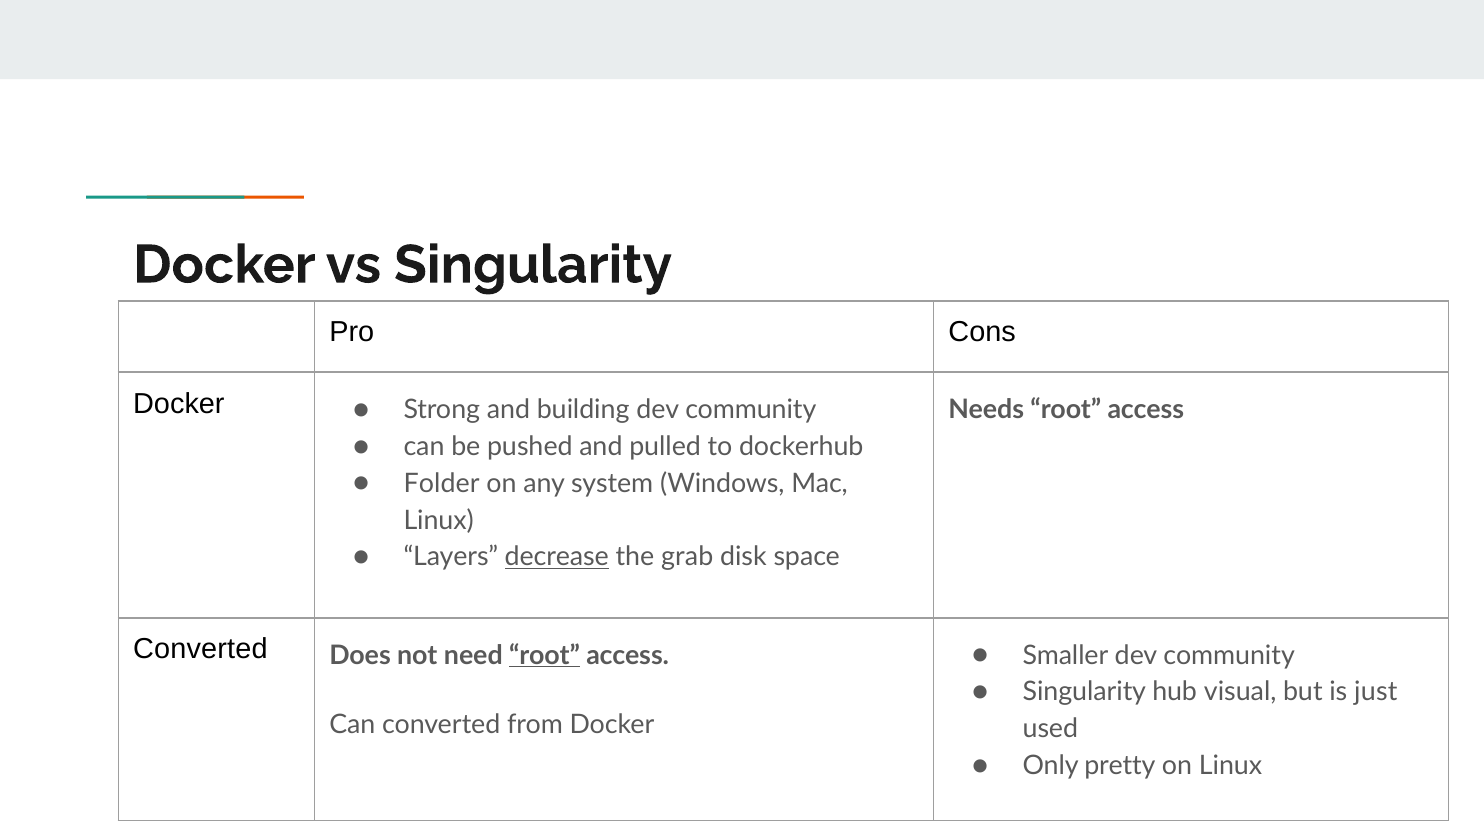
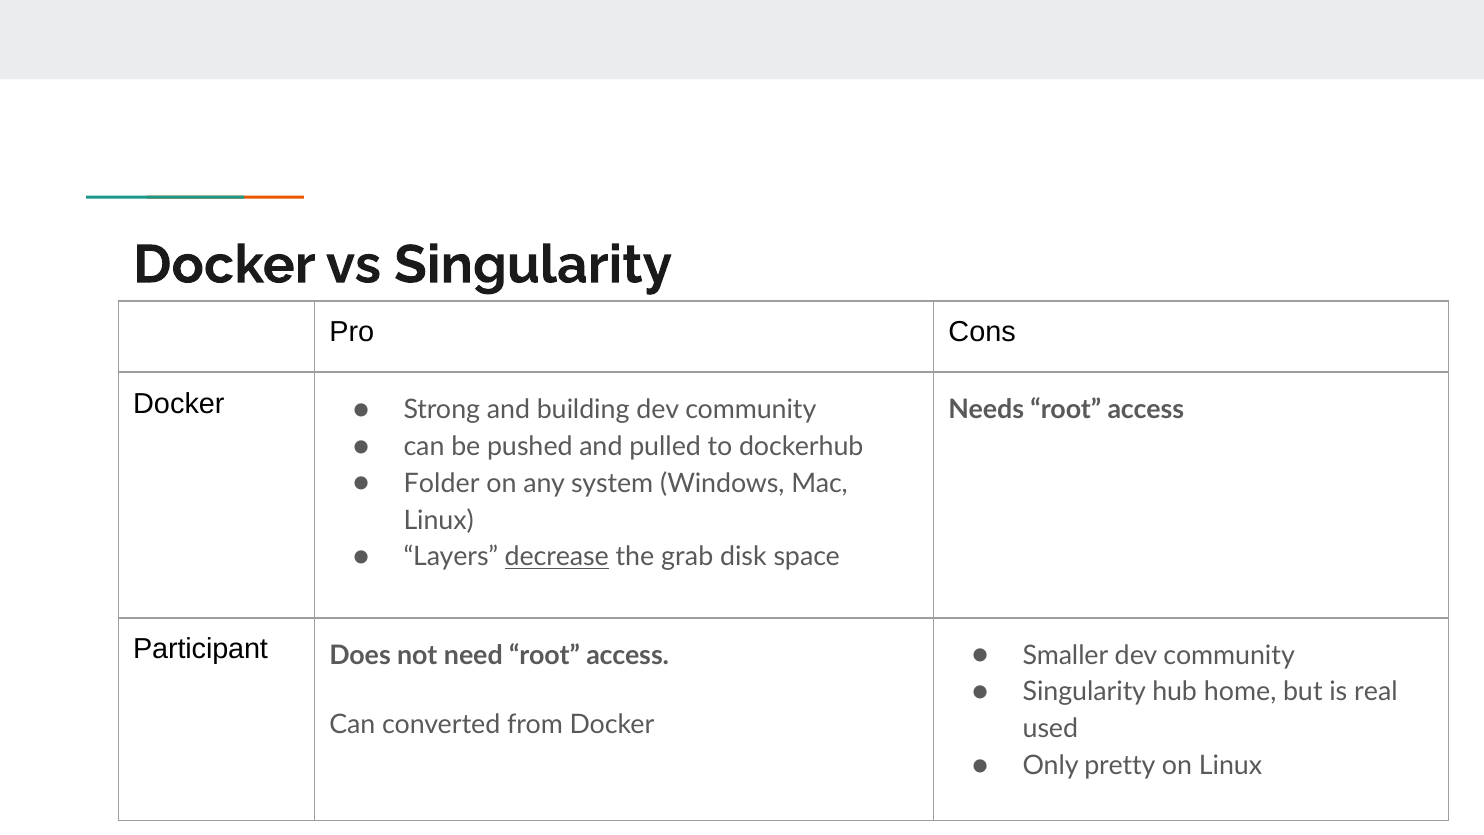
Converted: Converted -> Participant (201, 649)
root underline: present -> none (544, 655)
visual: visual -> home (1240, 692)
just: just -> real (1376, 692)
